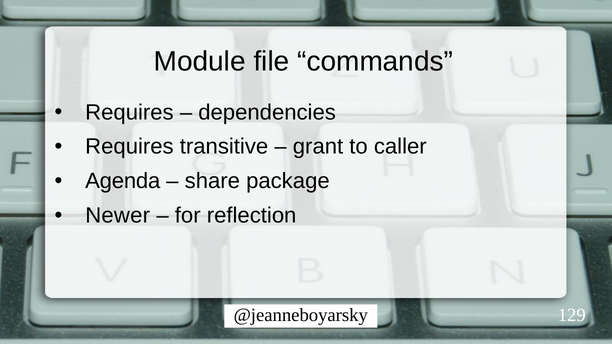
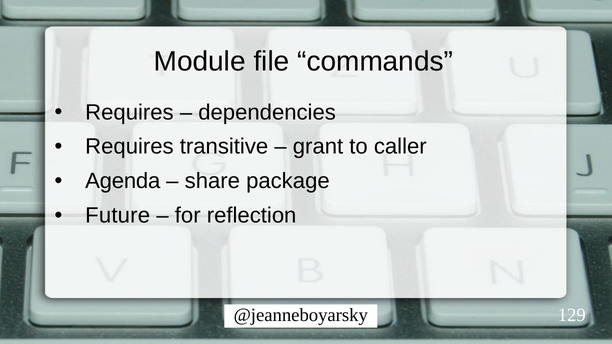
Newer: Newer -> Future (118, 216)
